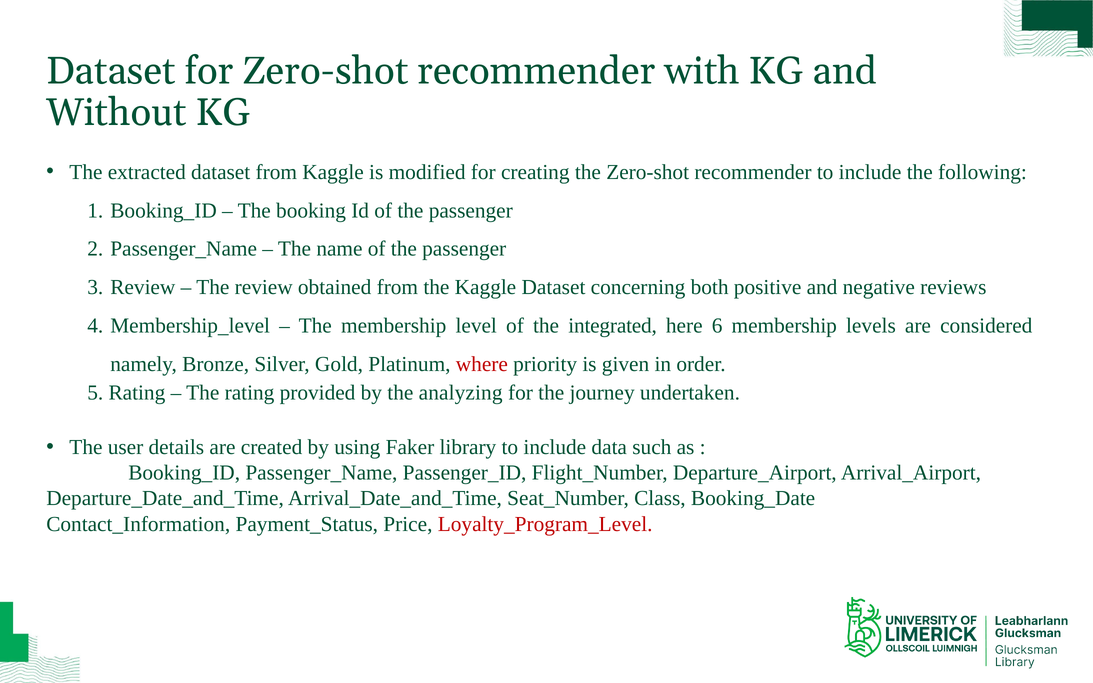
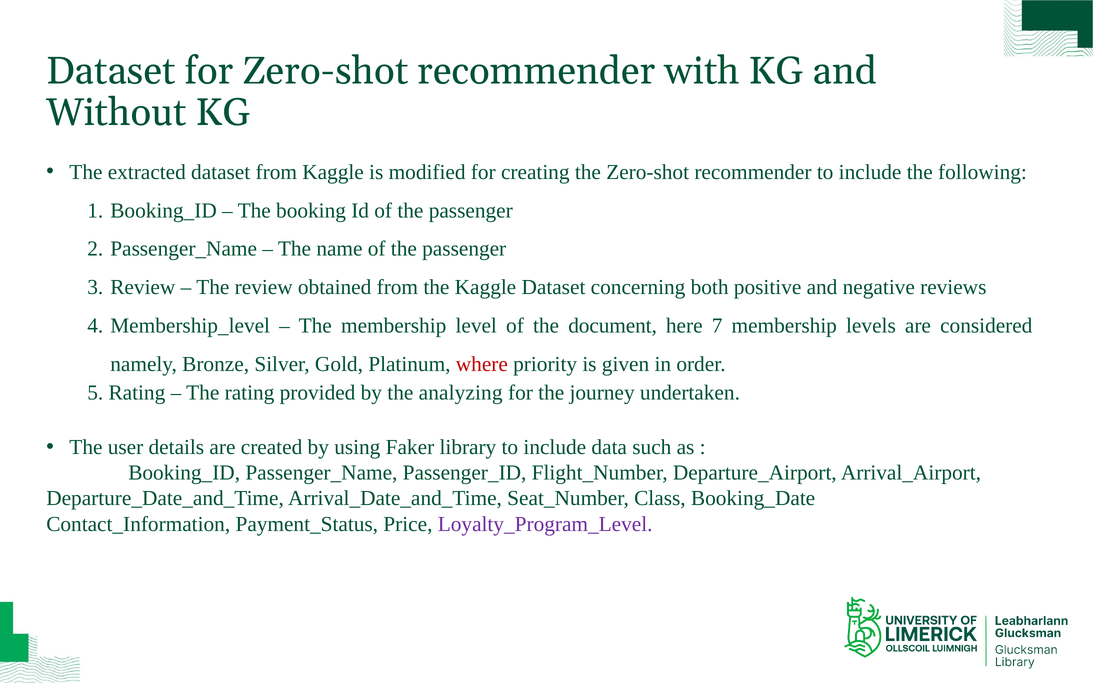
integrated: integrated -> document (613, 326)
6: 6 -> 7 (717, 326)
Loyalty_Program_Level colour: red -> purple (545, 524)
